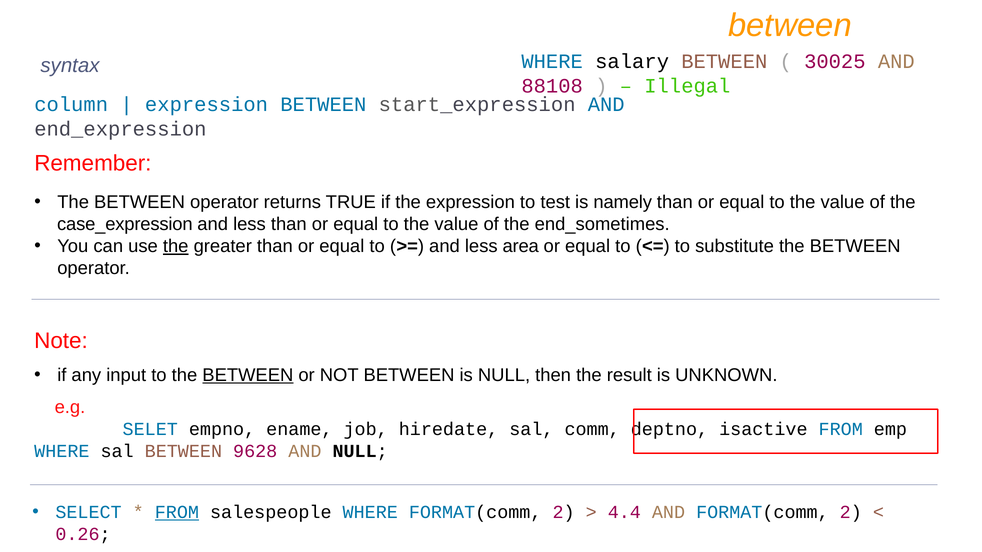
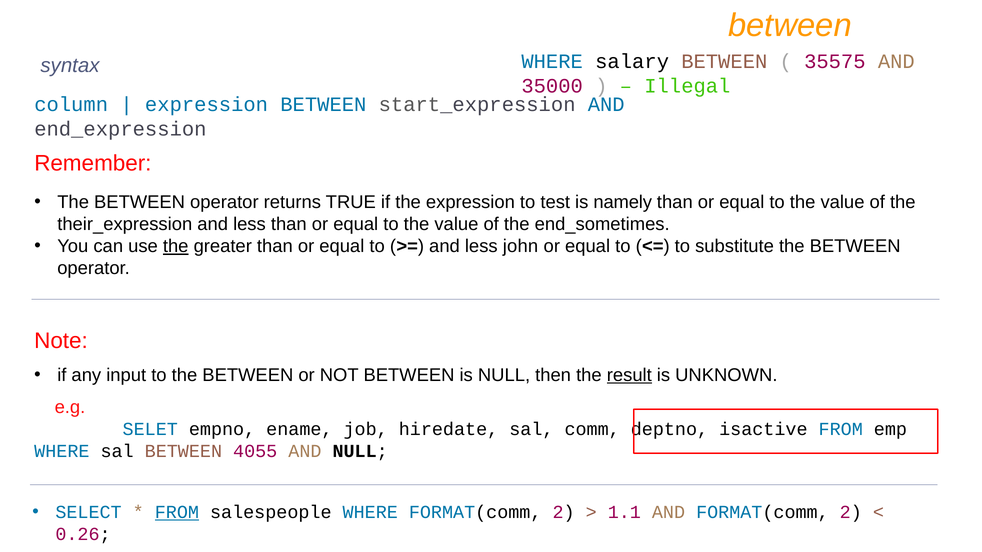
30025: 30025 -> 35575 (835, 61)
88108: 88108 -> 35000 (552, 86)
case_expression: case_expression -> their_expression (125, 224)
area: area -> john (521, 247)
BETWEEN underline: present -> none (248, 375)
result underline: none -> present (629, 375)
9628: 9628 -> 4055 (255, 451)
4.4: 4.4 -> 1.1 (624, 513)
